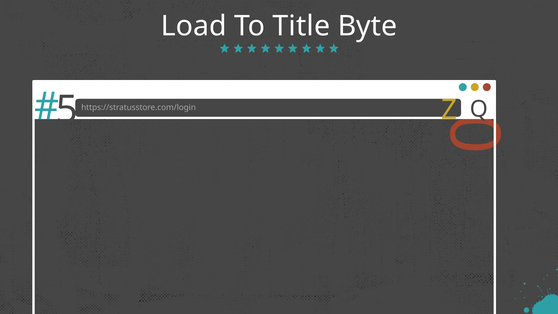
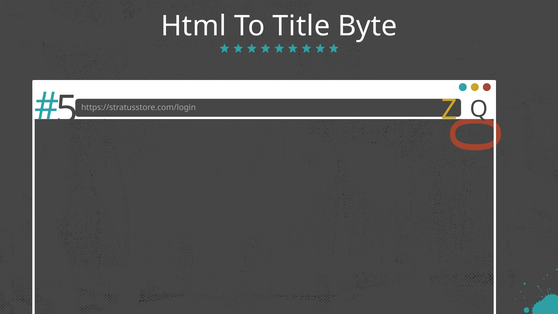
Load: Load -> Html (194, 26)
